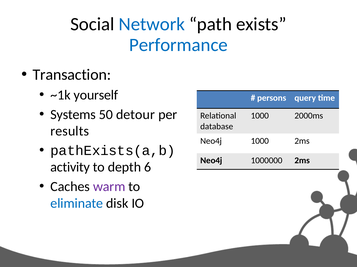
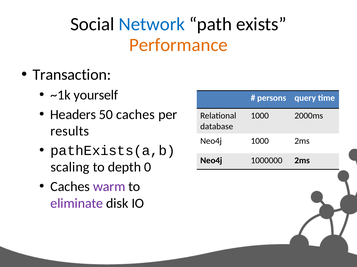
Performance colour: blue -> orange (179, 45)
Systems: Systems -> Headers (73, 115)
50 detour: detour -> caches (135, 115)
activity: activity -> scaling (70, 168)
6: 6 -> 0 (148, 168)
eliminate colour: blue -> purple (77, 204)
